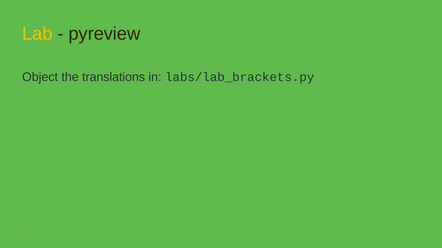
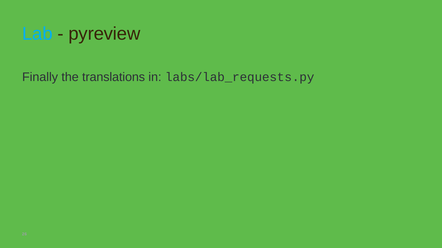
Lab colour: yellow -> light blue (37, 34)
Object: Object -> Finally (40, 77)
labs/lab_brackets.py: labs/lab_brackets.py -> labs/lab_requests.py (240, 77)
